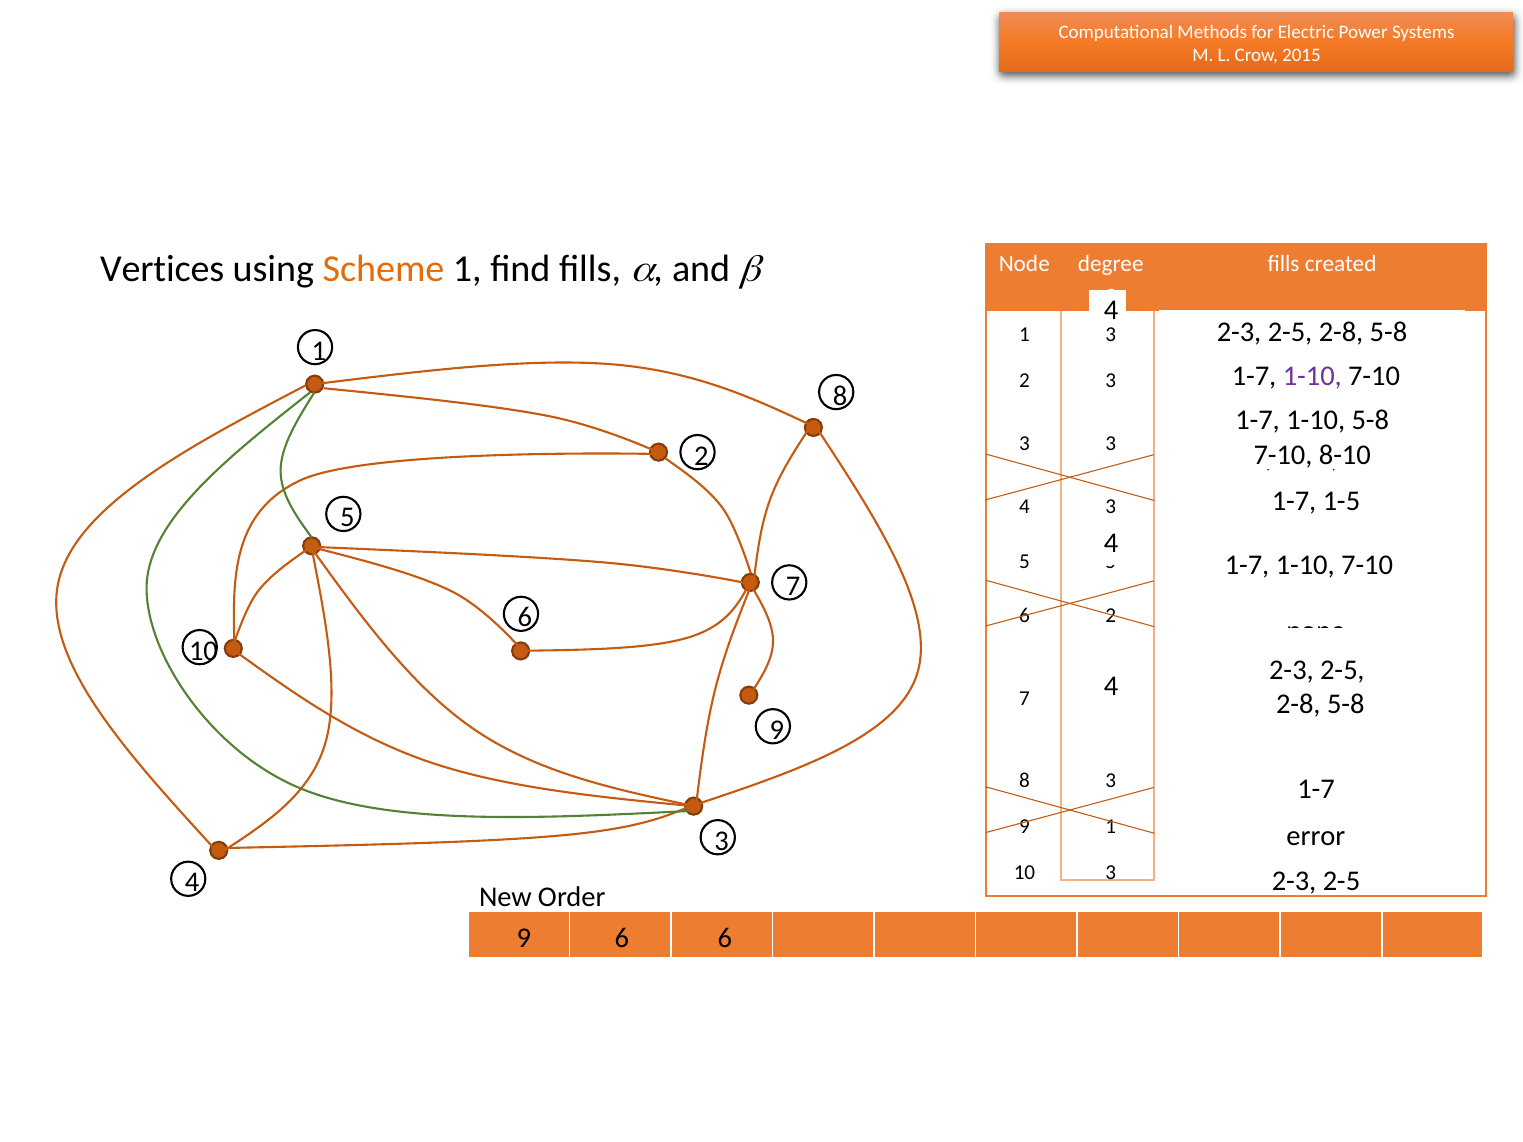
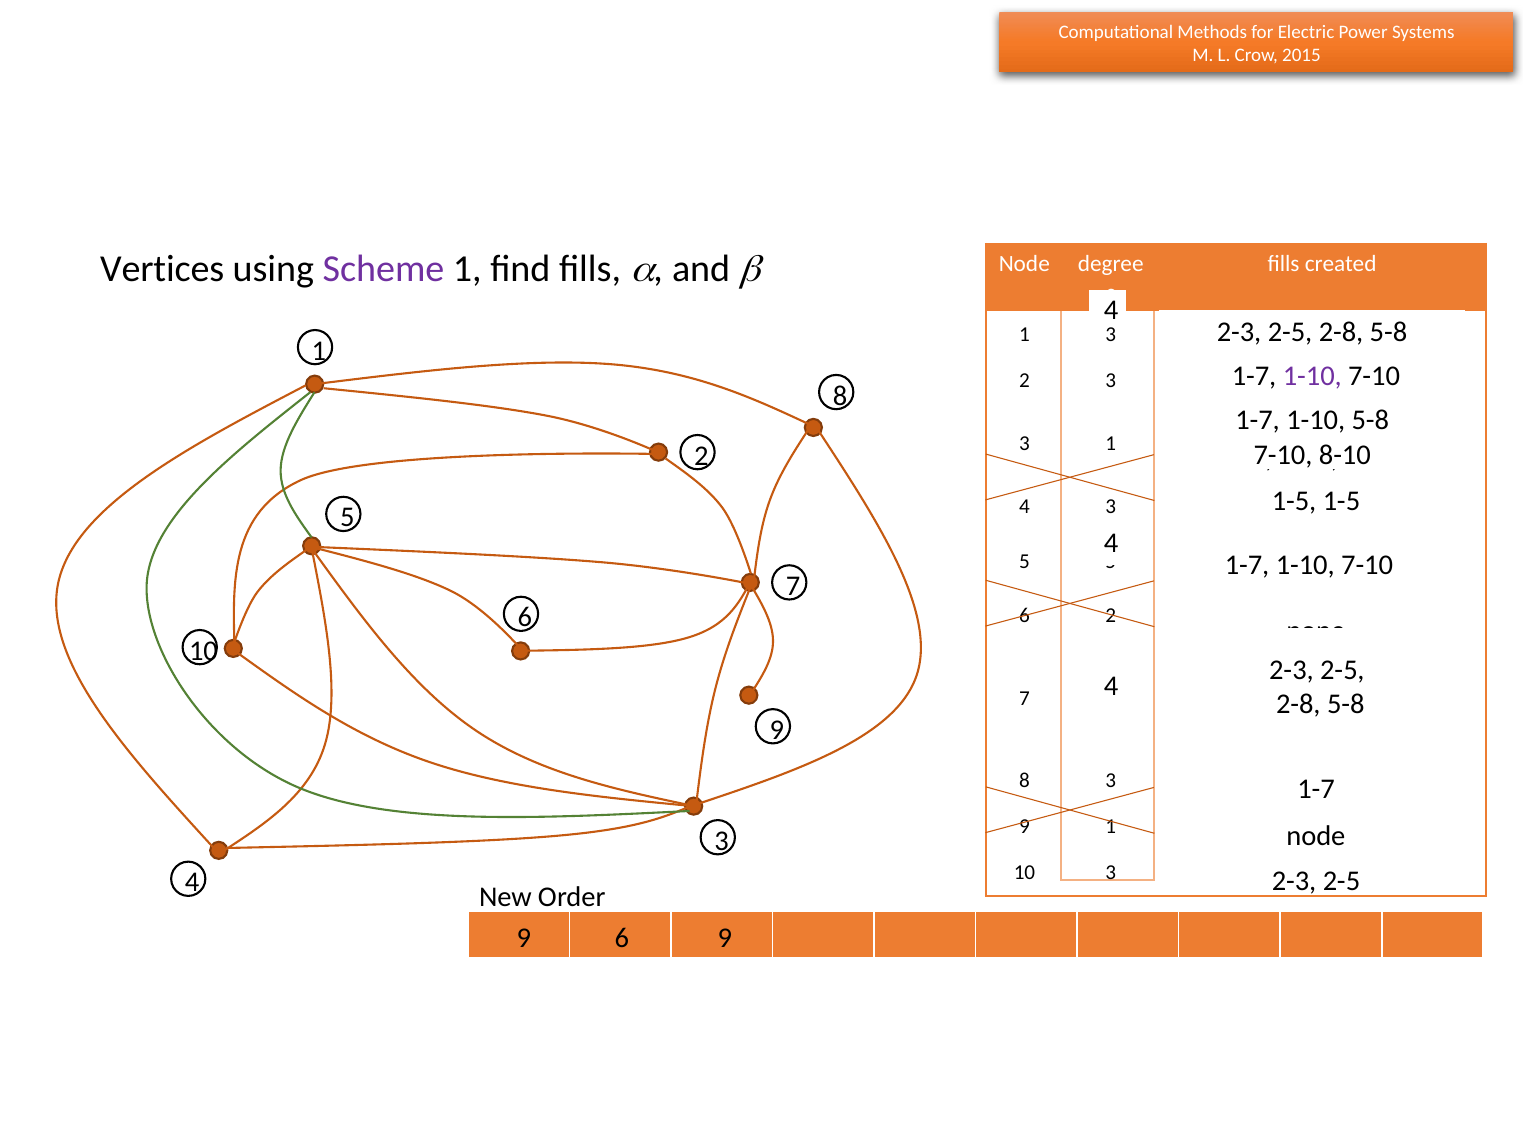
Scheme colour: orange -> purple (383, 269)
3: 3 -> 1 (1111, 444)
1-7: 1-7 -> 1-5 (1294, 501)
error: error -> node (1316, 836)
6 6: 6 -> 9 (725, 938)
